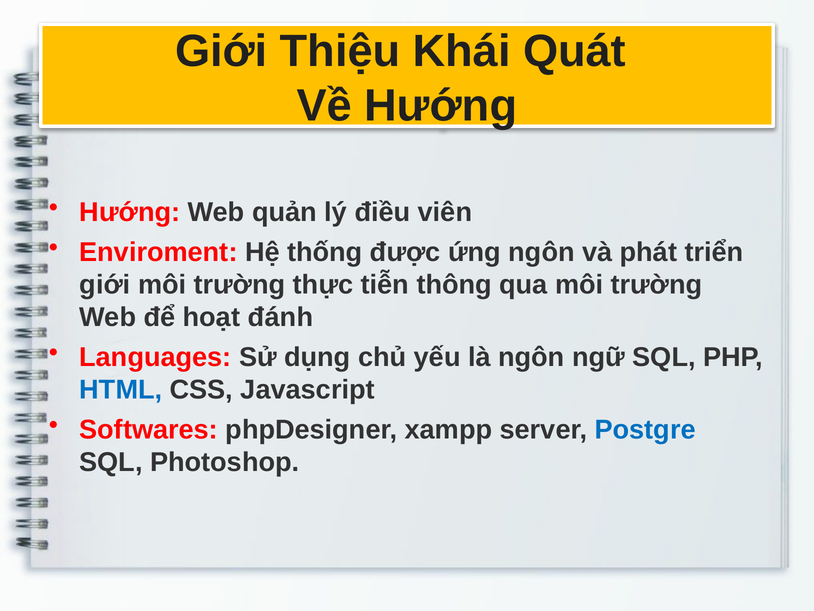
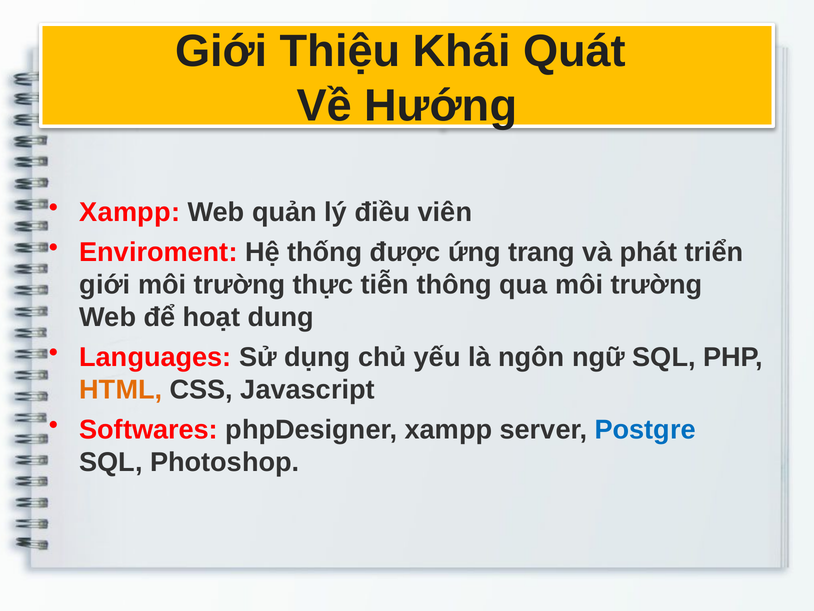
Hướng: Hướng -> Xampp (130, 212)
ứng ngôn: ngôn -> trang (542, 252)
đánh: đánh -> dung (281, 317)
HTML colour: blue -> orange (121, 389)
